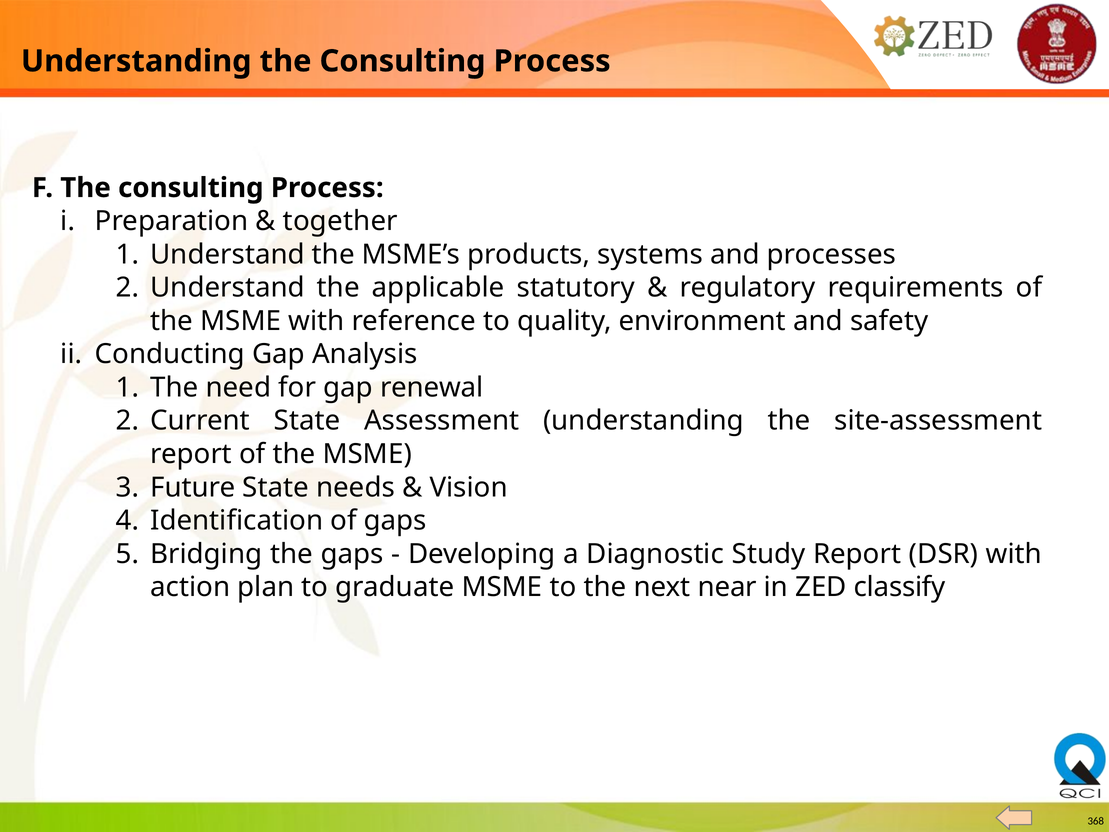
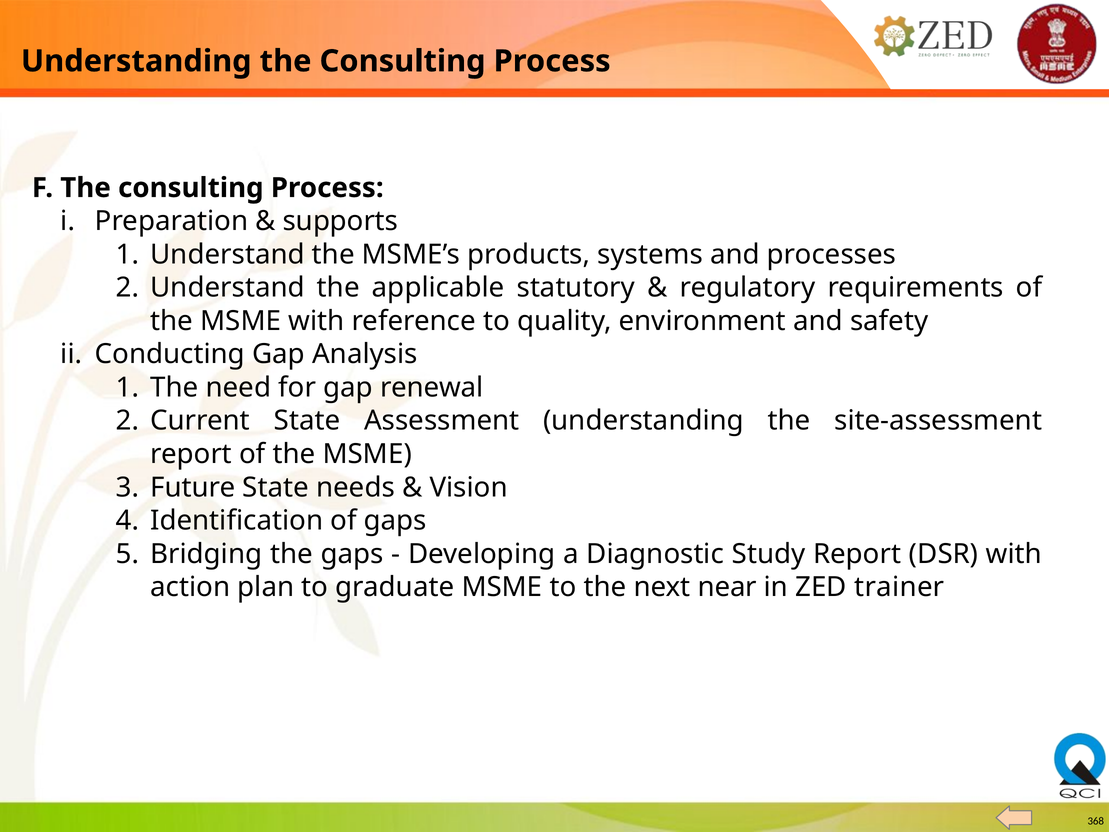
together: together -> supports (340, 221)
classify: classify -> trainer (899, 587)
